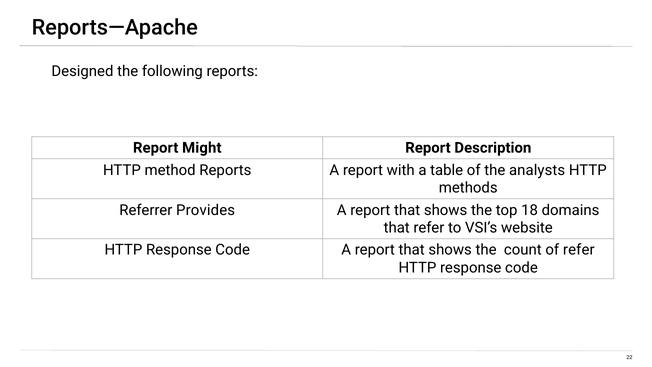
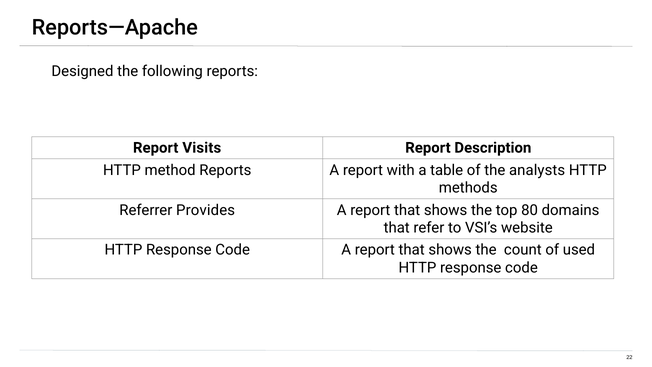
Might: Might -> Visits (202, 148)
18: 18 -> 80 (530, 210)
of refer: refer -> used (579, 250)
